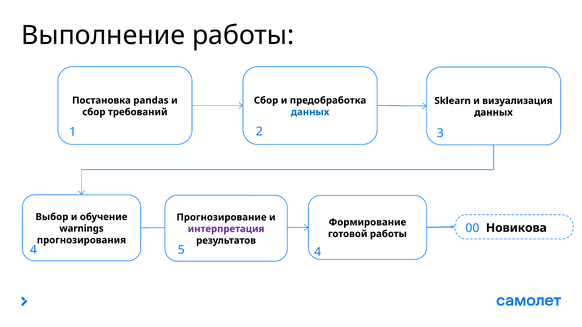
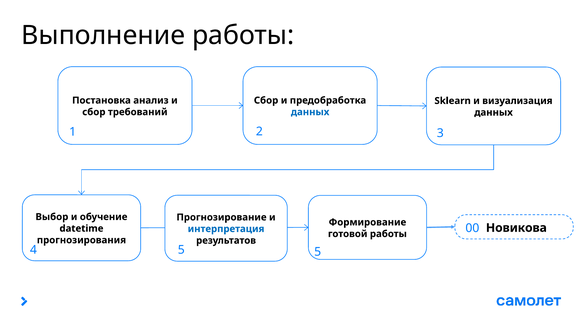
pandas: pandas -> анализ (151, 100)
warnings: warnings -> datetime (81, 229)
интерпретация colour: purple -> blue (226, 229)
5 4: 4 -> 5 (318, 252)
